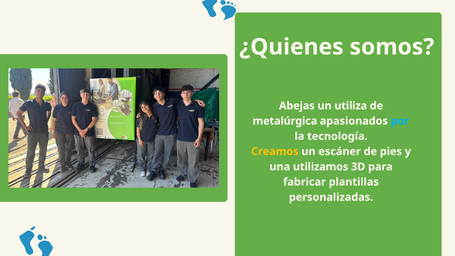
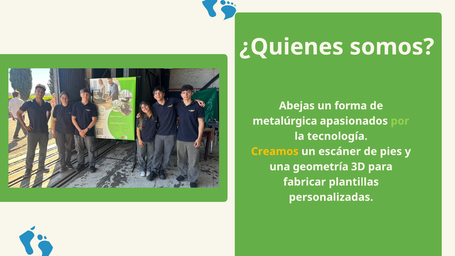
utiliza: utiliza -> forma (351, 106)
por colour: light blue -> light green (400, 121)
utilizamos: utilizamos -> geometría (321, 167)
